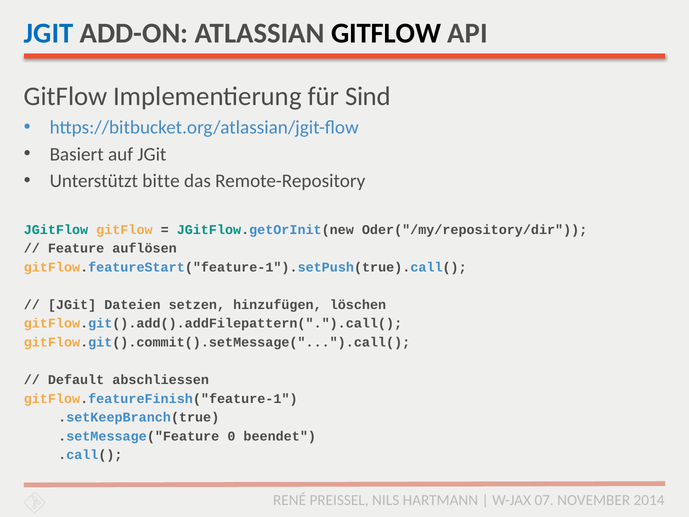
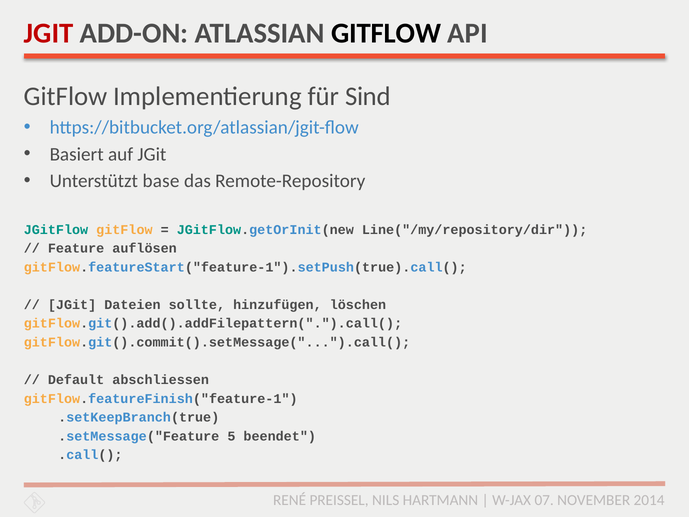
JGIT colour: blue -> red (49, 33)
bitte: bitte -> base (161, 181)
Oder("/my/repository/dir: Oder("/my/repository/dir -> Line("/my/repository/dir (475, 230)
setzen: setzen -> sollte (197, 305)
0: 0 -> 5 (231, 436)
